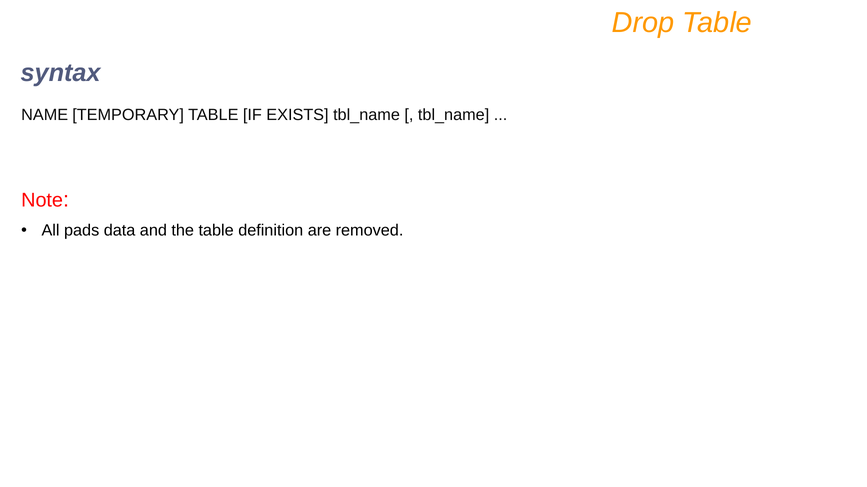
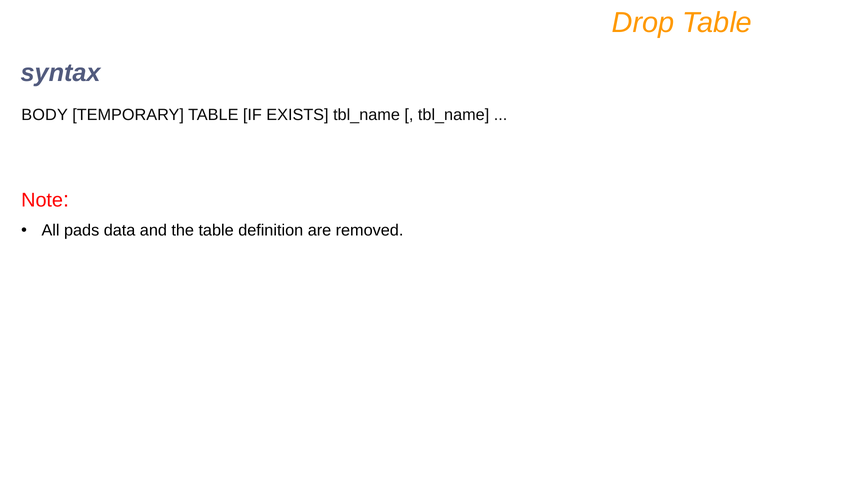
NAME: NAME -> BODY (45, 115)
